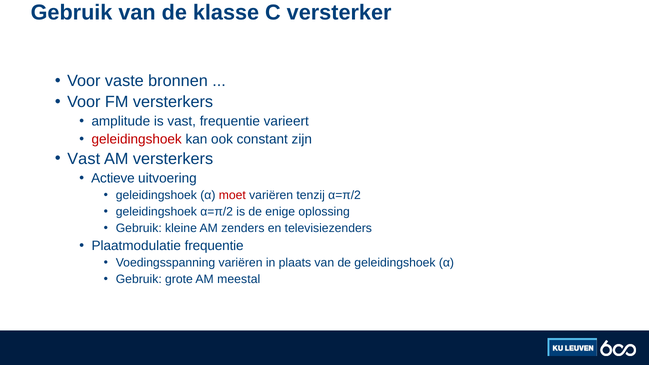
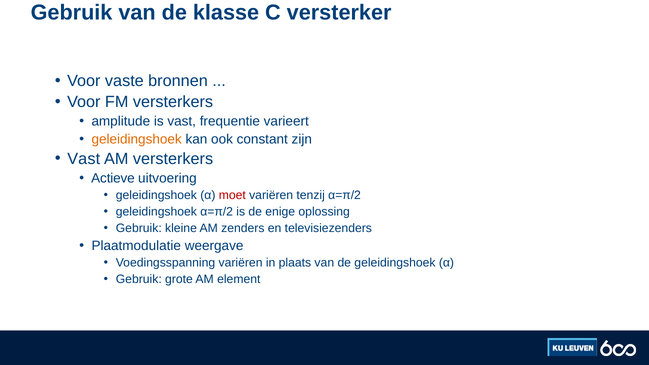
geleidingshoek colour: red -> orange (137, 139)
Plaatmodulatie frequentie: frequentie -> weergave (214, 246)
meestal: meestal -> element (239, 279)
